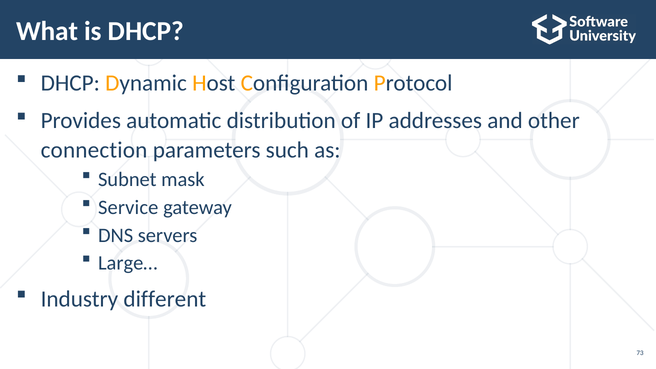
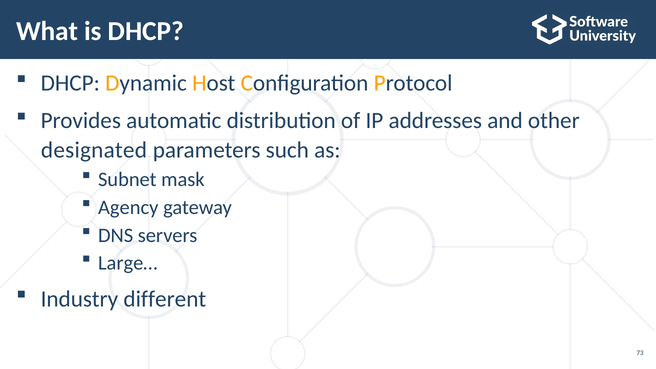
connection: connection -> designated (94, 150)
Service: Service -> Agency (128, 207)
